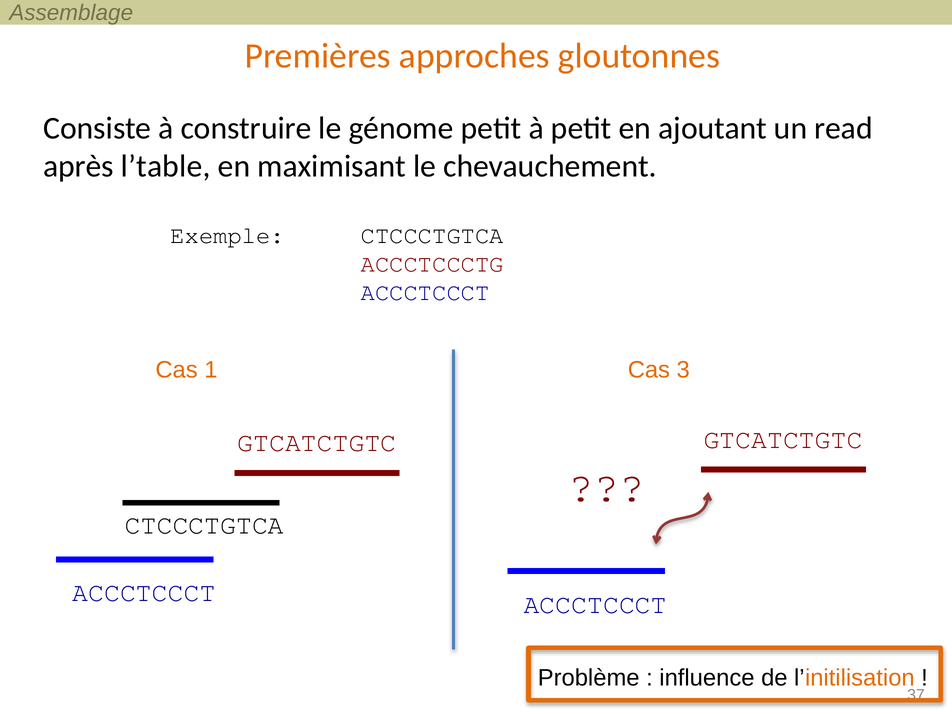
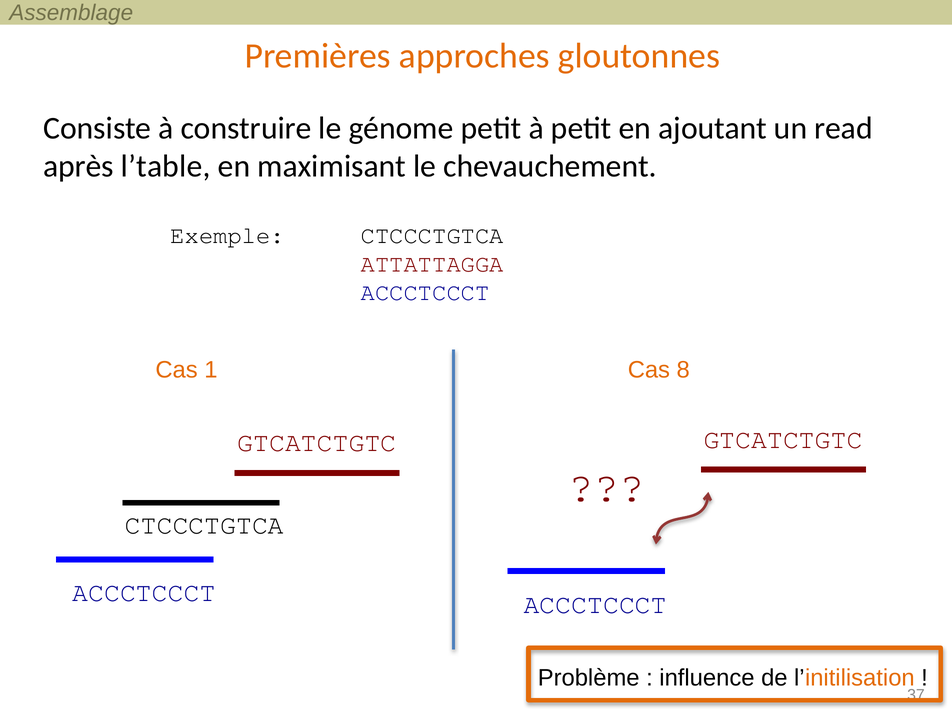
ACCCTCCCTG: ACCCTCCCTG -> ATTATTAGGA (432, 264)
3: 3 -> 8 (683, 370)
